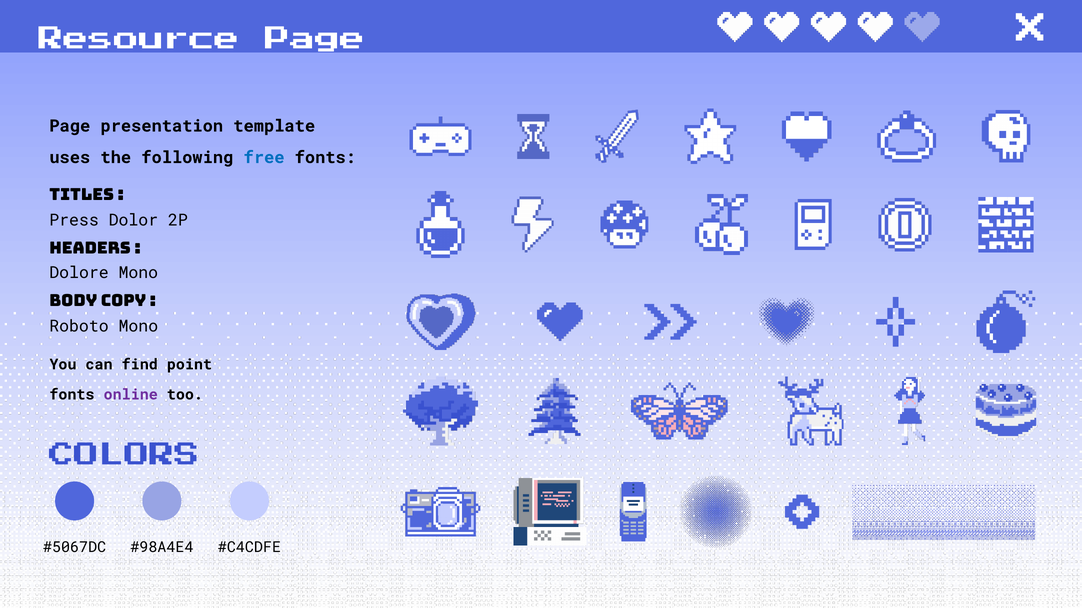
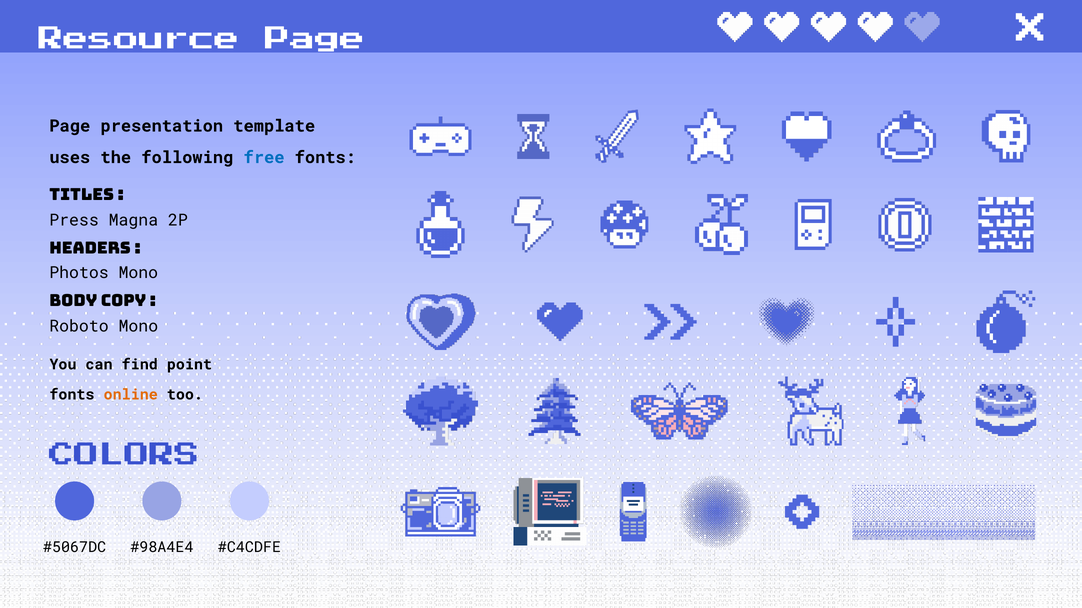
Dolor: Dolor -> Magna (133, 221)
Dolore: Dolore -> Photos (79, 273)
online colour: purple -> orange (131, 395)
